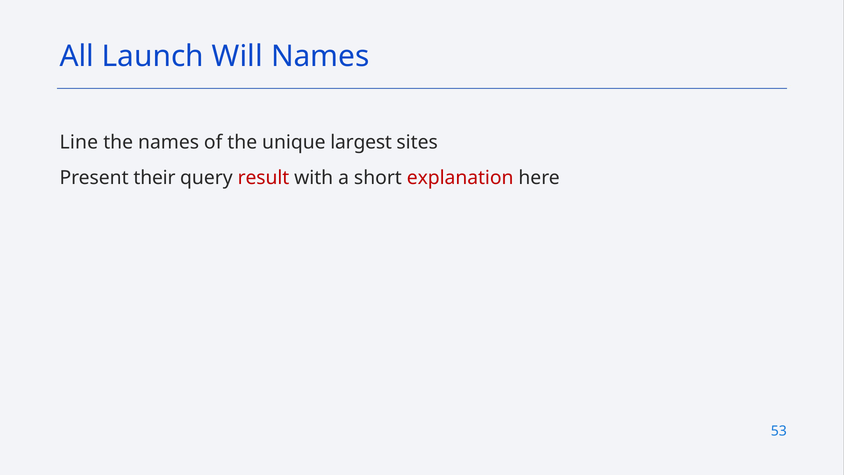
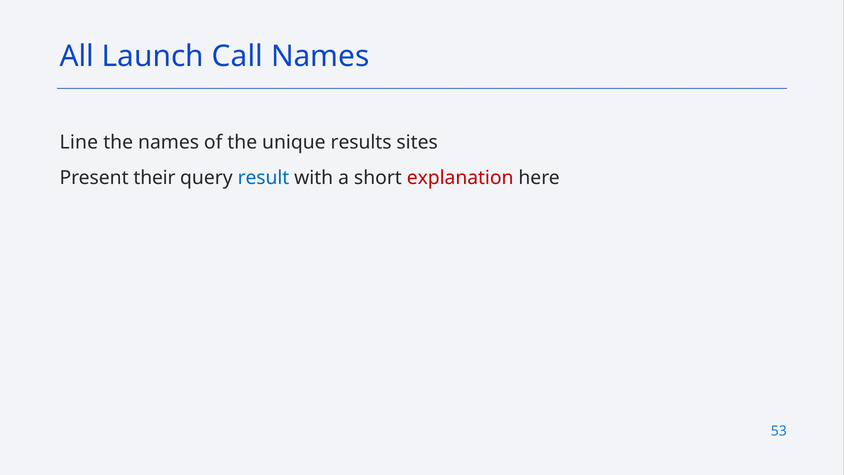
Will: Will -> Call (237, 56)
largest: largest -> results (361, 142)
result colour: red -> blue (263, 178)
